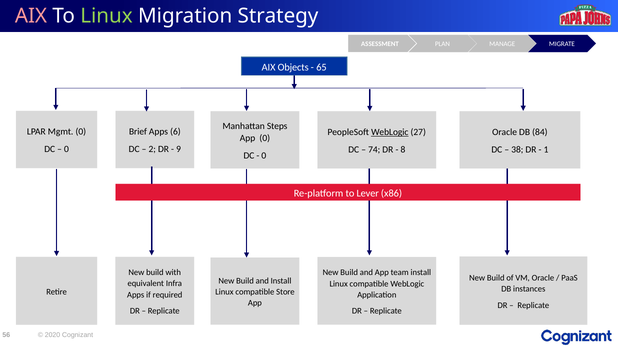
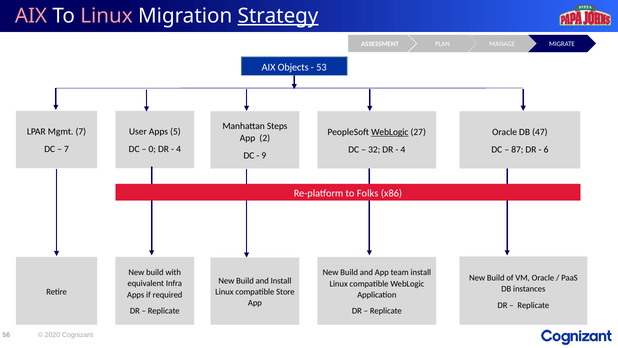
Linux colour: light green -> pink (107, 16)
Strategy underline: none -> present (278, 16)
65: 65 -> 53 (321, 67)
Mgmt 0: 0 -> 7 (81, 132)
Brief: Brief -> User (138, 132)
6: 6 -> 5 (175, 132)
84: 84 -> 47 (540, 132)
App 0: 0 -> 2 (265, 138)
0: 0 -> 7 (66, 149)
2: 2 -> 0 (152, 149)
9: 9 -> 4 (179, 149)
74: 74 -> 32 (374, 149)
8: 8 -> 4 (403, 149)
38: 38 -> 87 (517, 149)
1: 1 -> 6 (546, 149)
0: 0 -> 9 (264, 155)
Lever: Lever -> Folks (368, 193)
